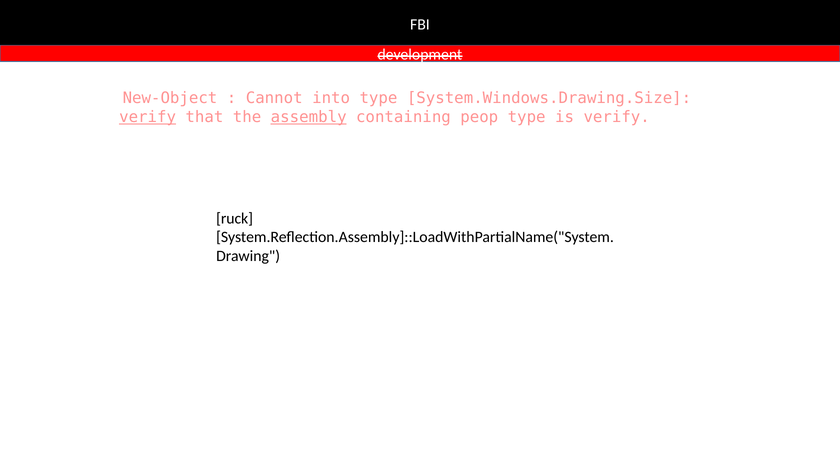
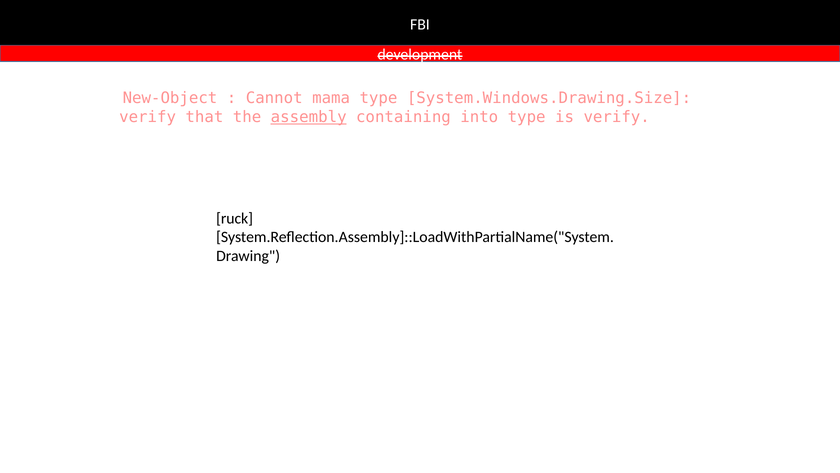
into: into -> mama (331, 98)
verify underline: present -> none (148, 117)
peop: peop -> into (479, 117)
